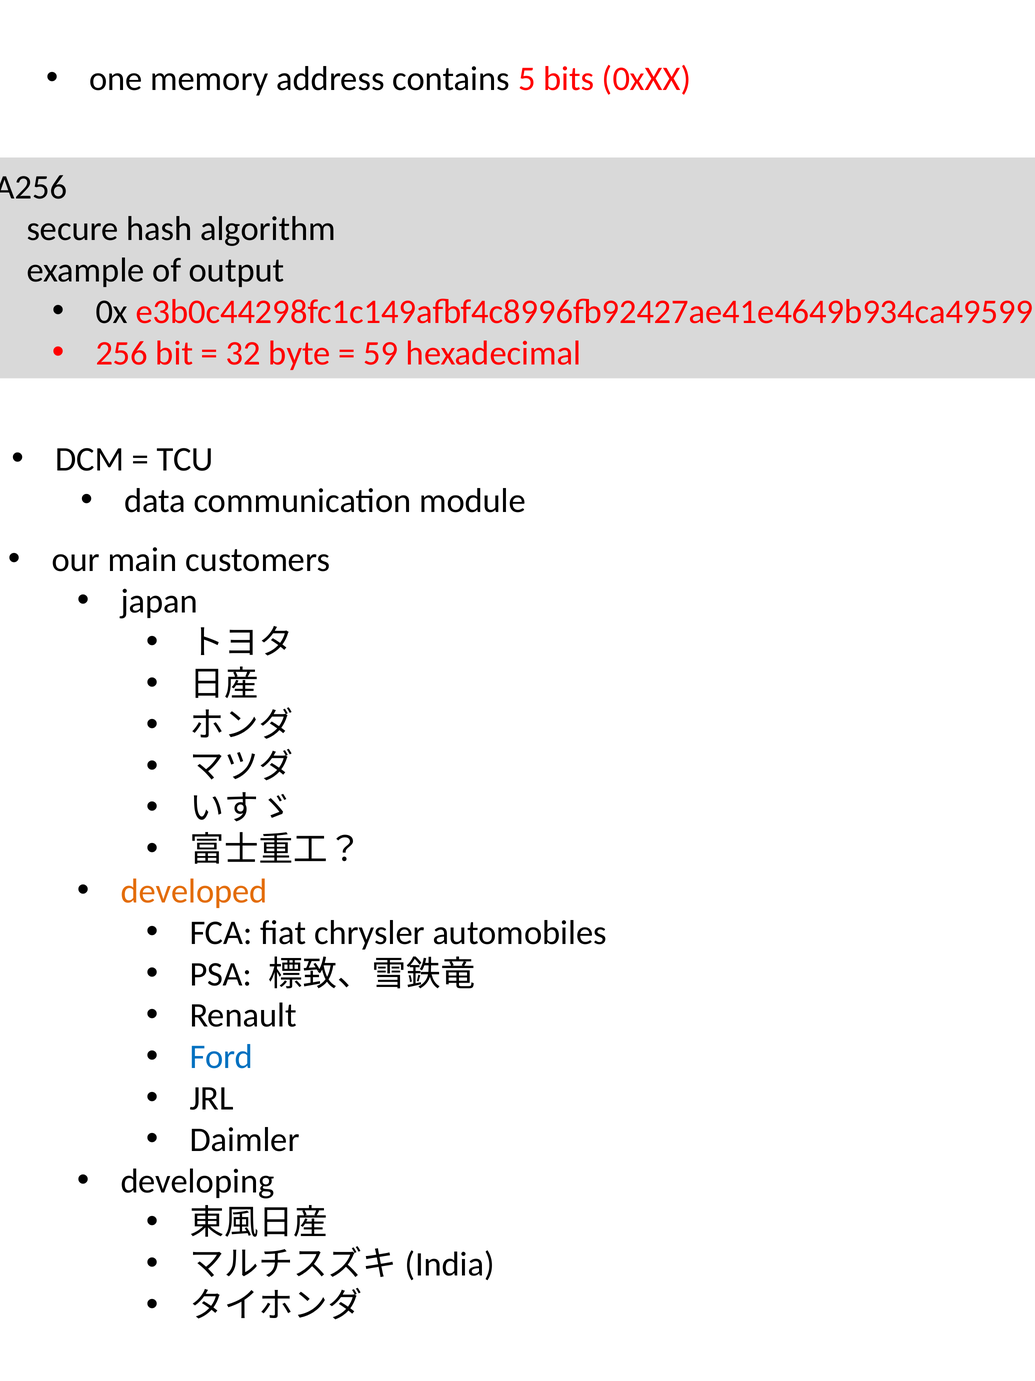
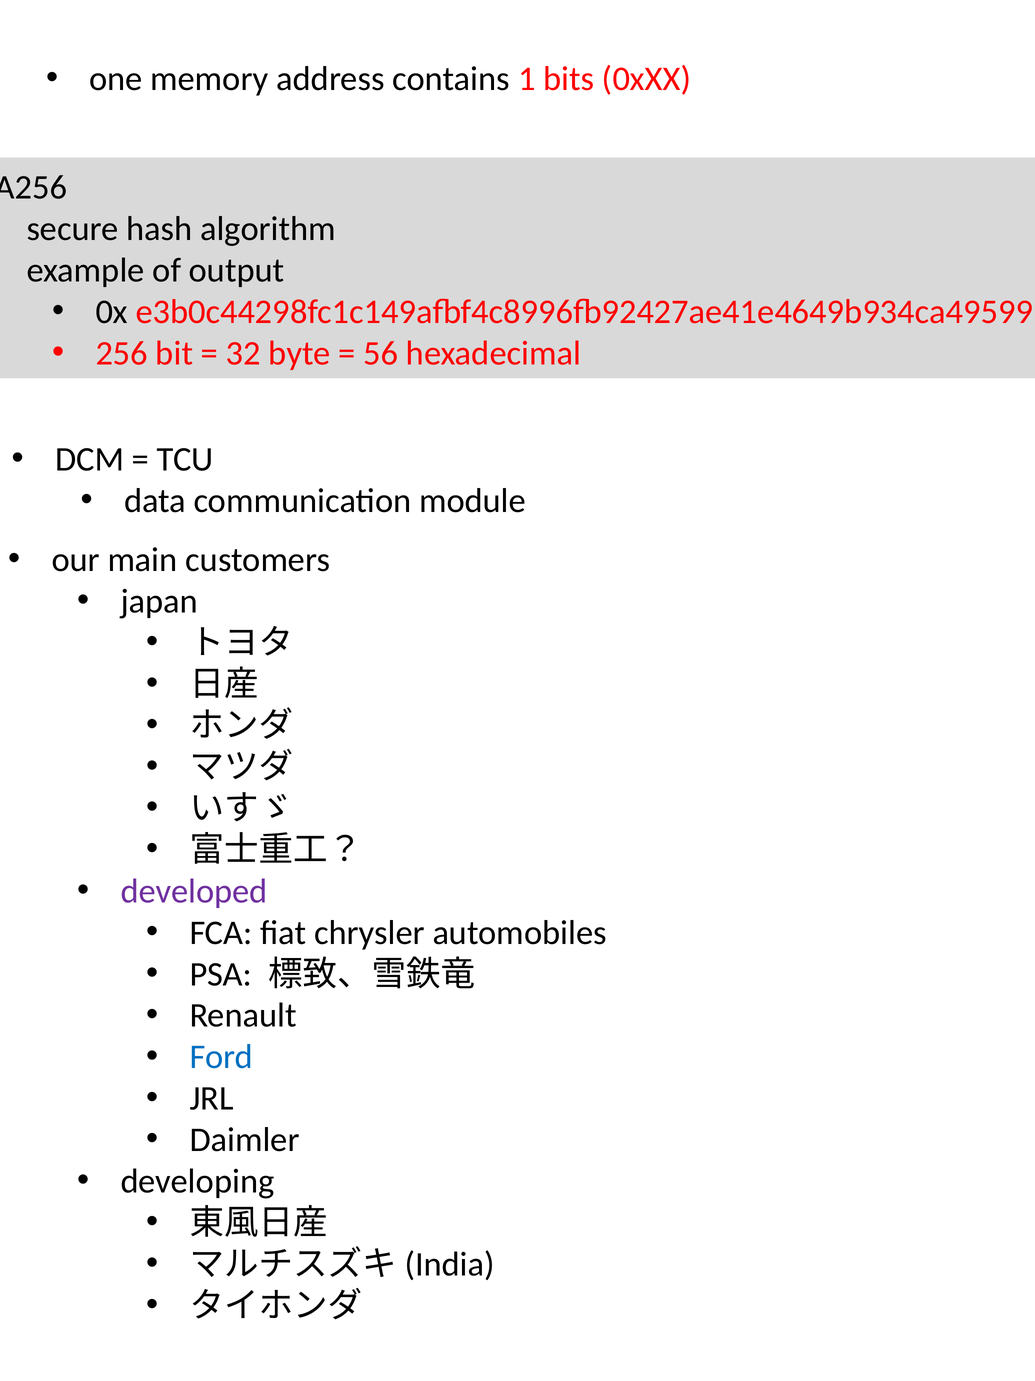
5: 5 -> 1 (527, 79)
59: 59 -> 56 (381, 353)
developed colour: orange -> purple (194, 891)
